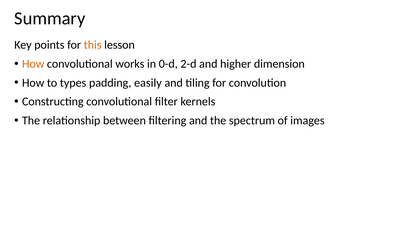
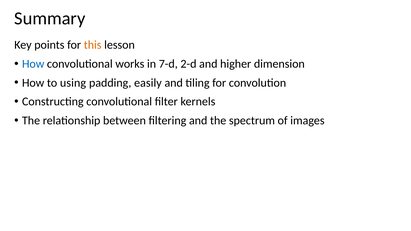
How colour: orange -> blue (33, 64)
0-d: 0-d -> 7-d (168, 64)
types: types -> using (73, 83)
